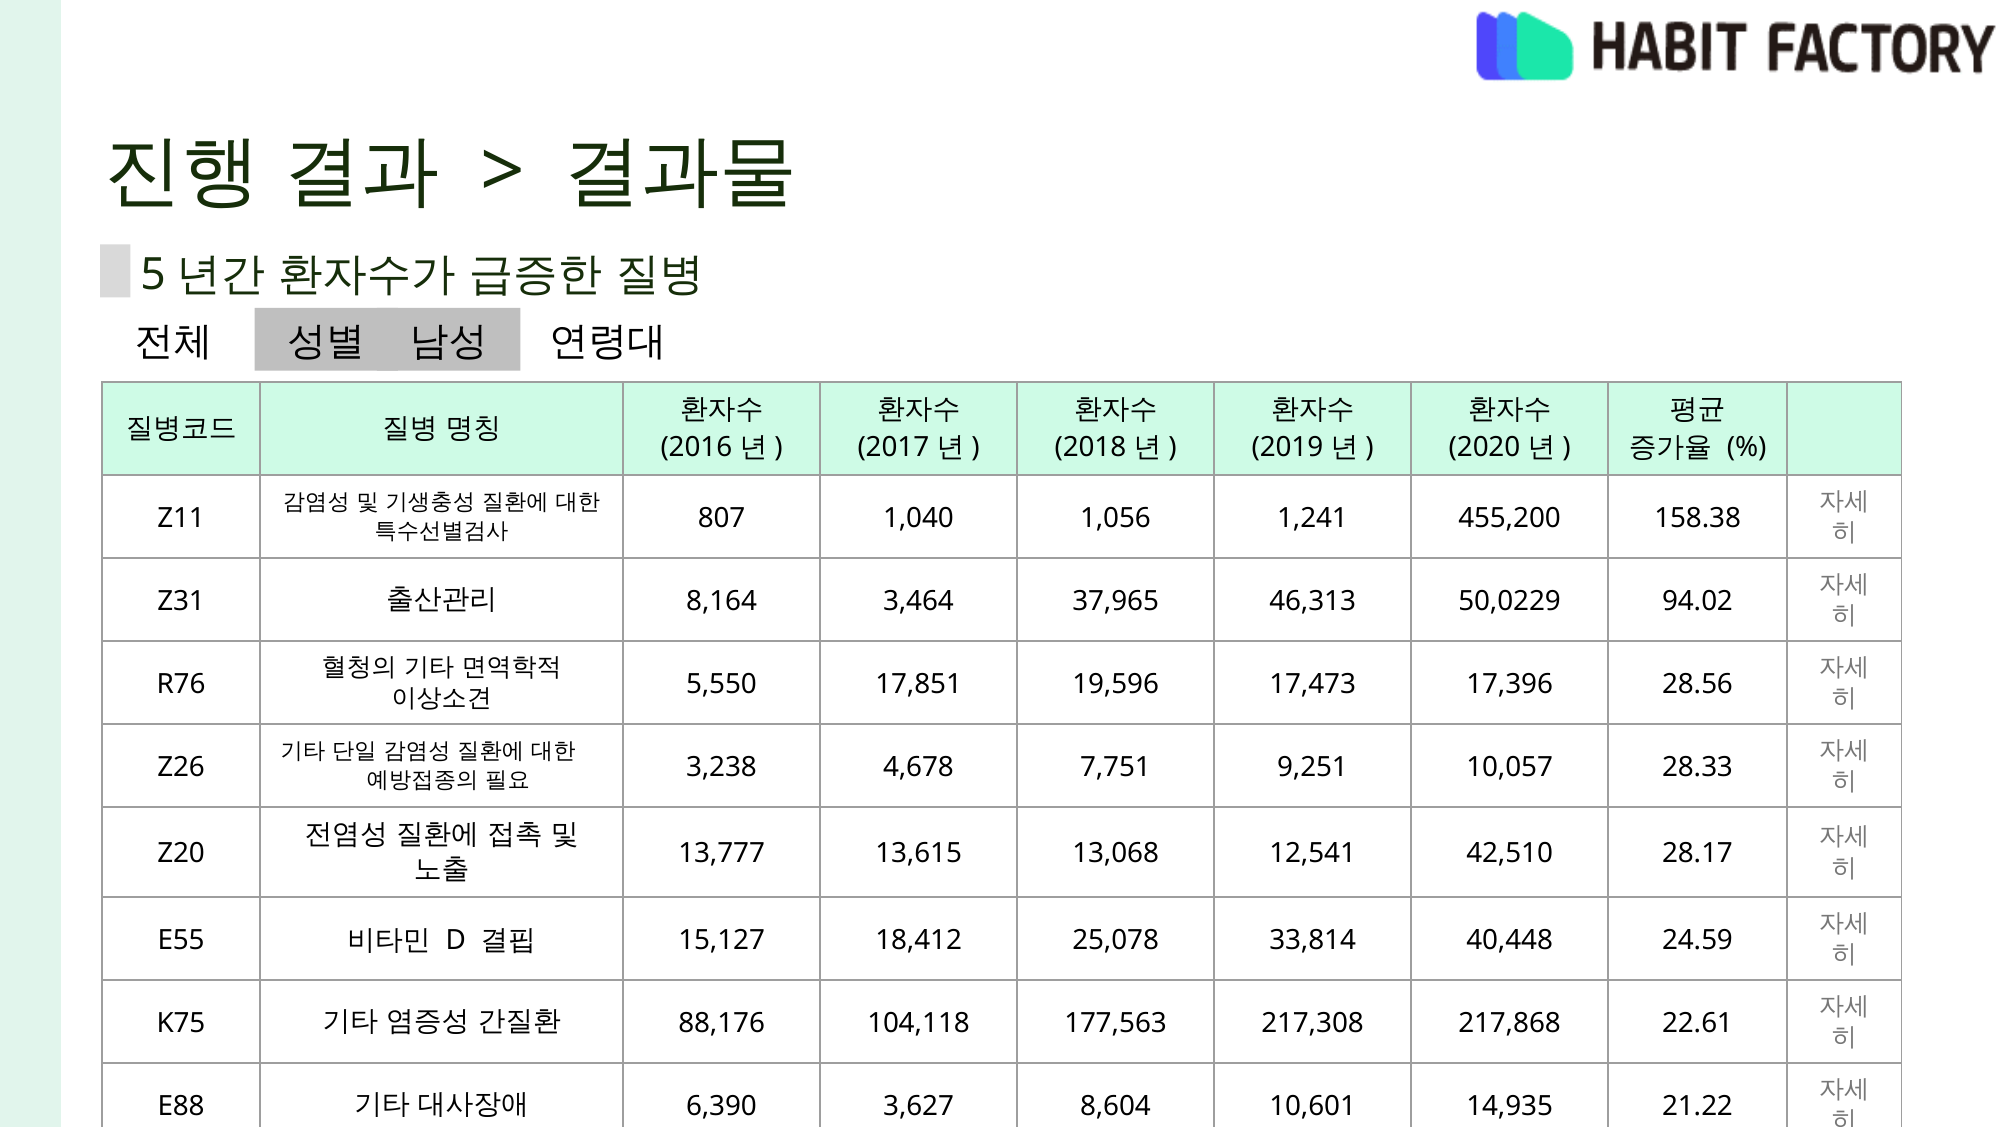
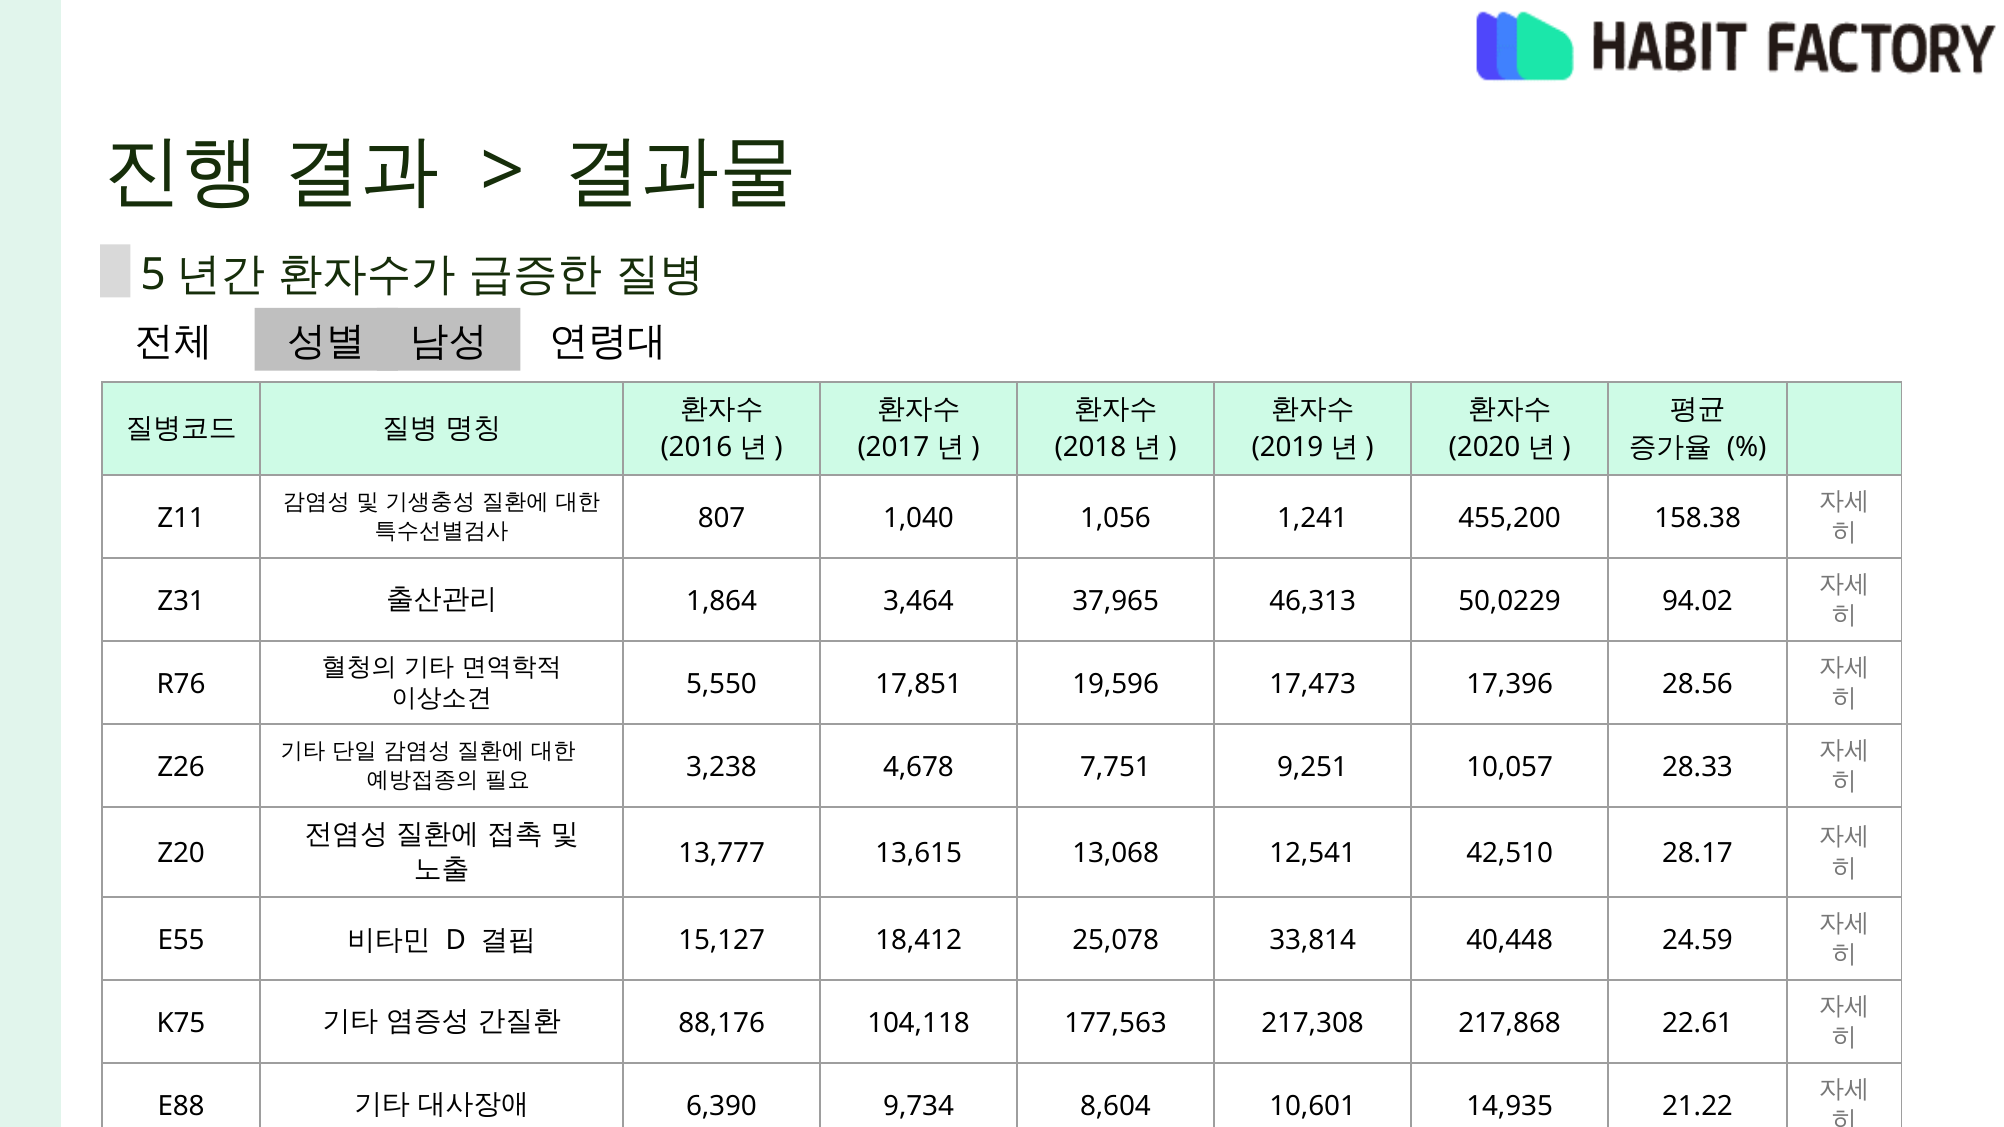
8,164: 8,164 -> 1,864 (722, 601)
3,627: 3,627 -> 9,734 (919, 1106)
